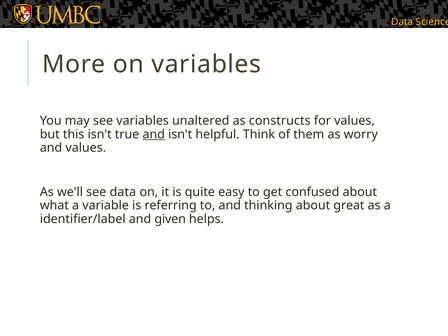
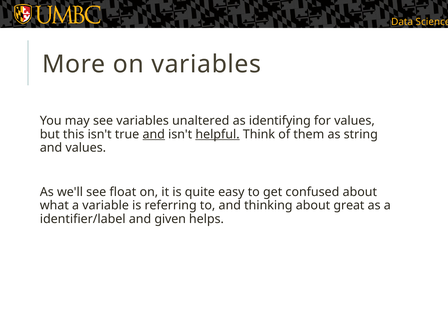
constructs: constructs -> identifying (280, 121)
helpful underline: none -> present (218, 134)
worry: worry -> string (361, 134)
see data: data -> float (123, 192)
